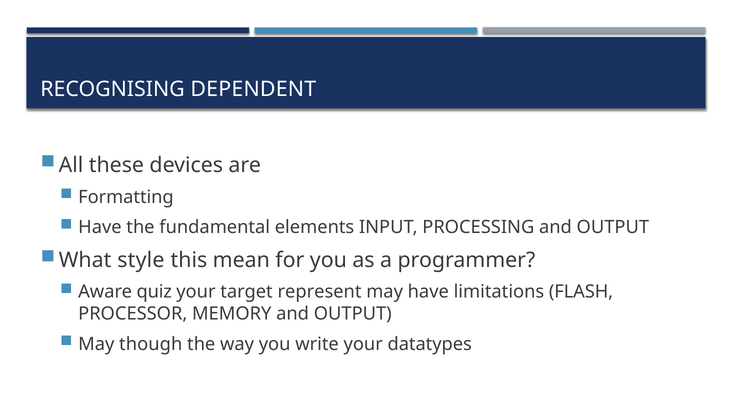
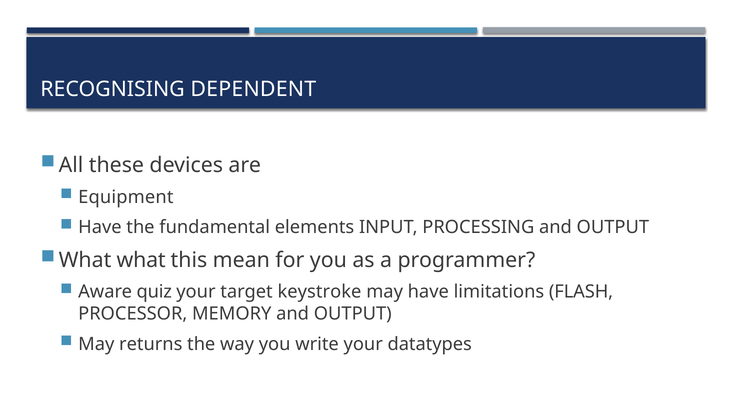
Formatting: Formatting -> Equipment (126, 197)
What style: style -> what (141, 260)
represent: represent -> keystroke (319, 292)
though: though -> returns (151, 344)
